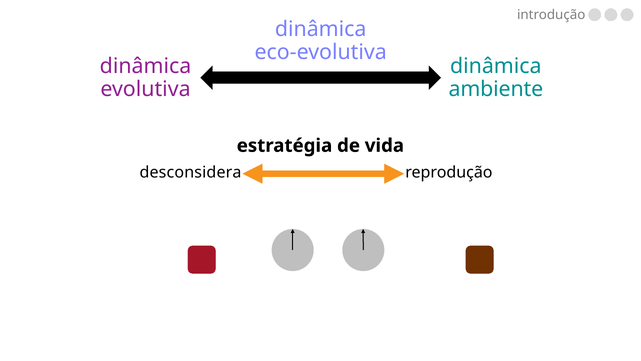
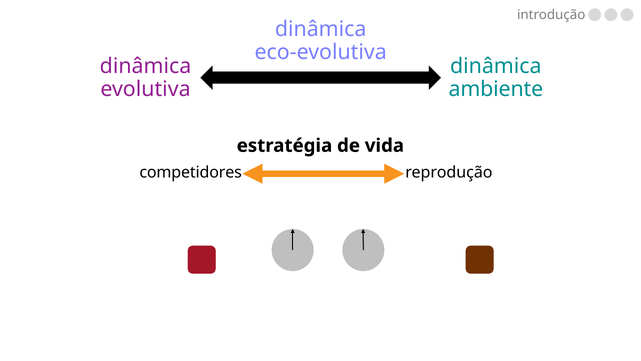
desconsidera: desconsidera -> competidores (191, 172)
